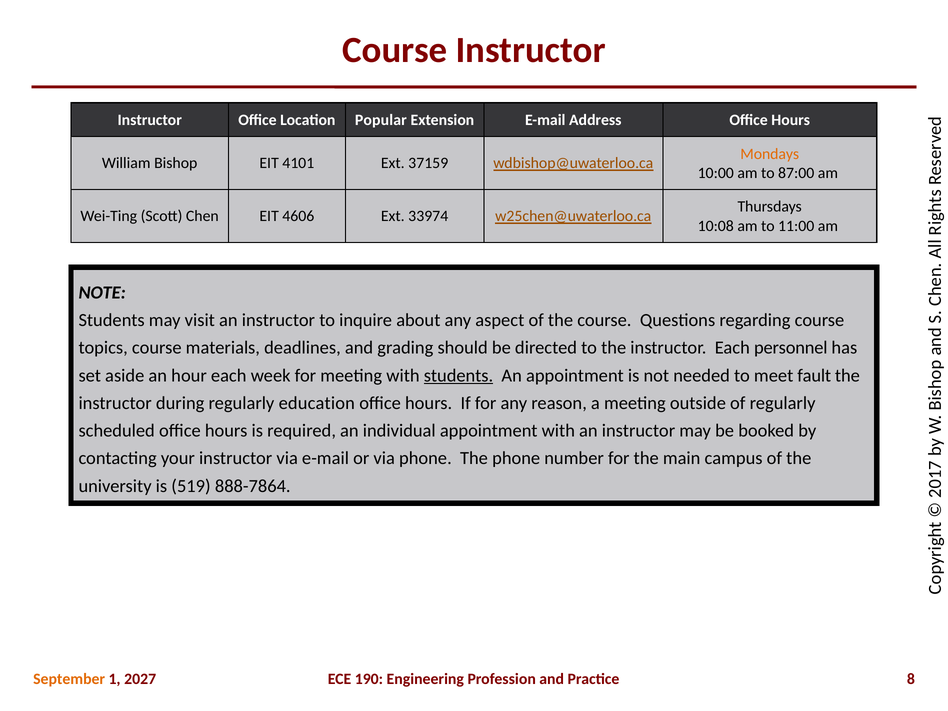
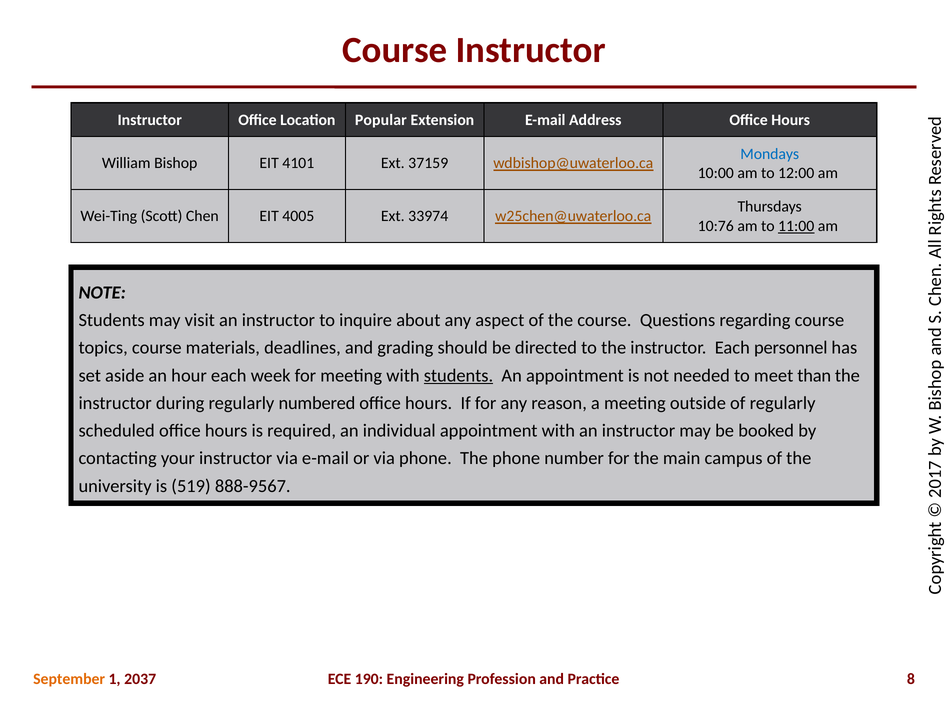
Mondays colour: orange -> blue (770, 154)
87:00: 87:00 -> 12:00 (796, 173)
4606: 4606 -> 4005 (298, 216)
10:08: 10:08 -> 10:76 (716, 226)
11:00 underline: none -> present (796, 226)
fault: fault -> than (814, 375)
education: education -> numbered (317, 403)
888-7864: 888-7864 -> 888-9567 (253, 486)
2027: 2027 -> 2037 (140, 679)
